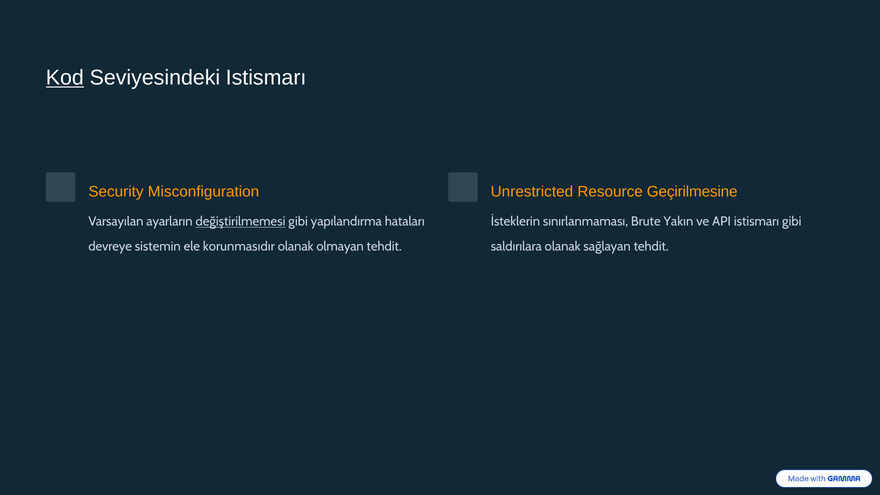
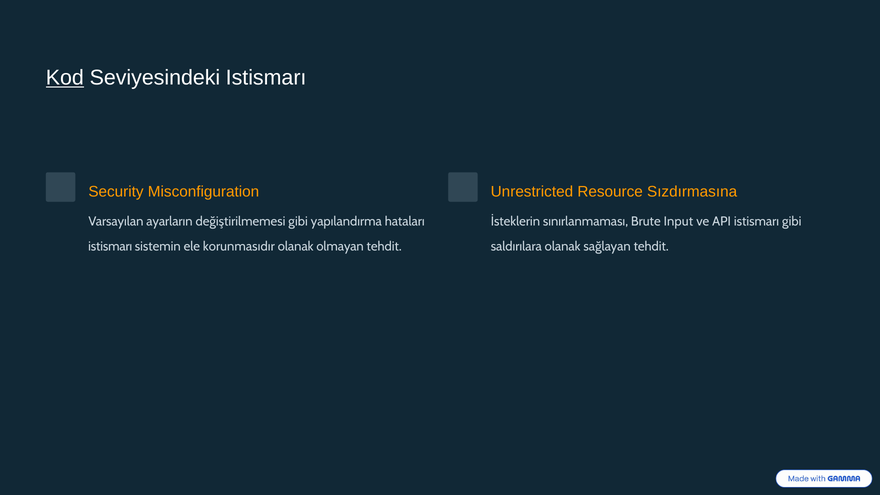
Geçirilmesine: Geçirilmesine -> Sızdırmasına (692, 192)
değiştirilmemesi underline: present -> none (240, 222)
Yakın: Yakın -> Input (678, 222)
devreye: devreye -> istismarı (110, 246)
